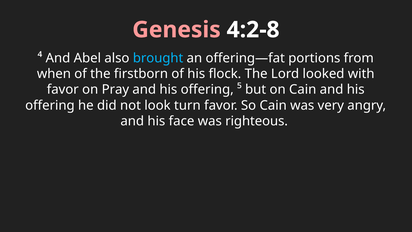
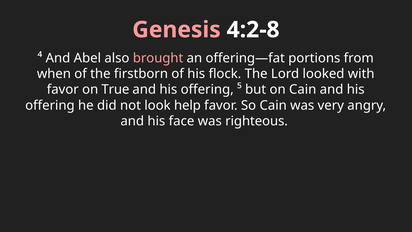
brought colour: light blue -> pink (158, 58)
Pray: Pray -> True (115, 90)
turn: turn -> help (187, 105)
